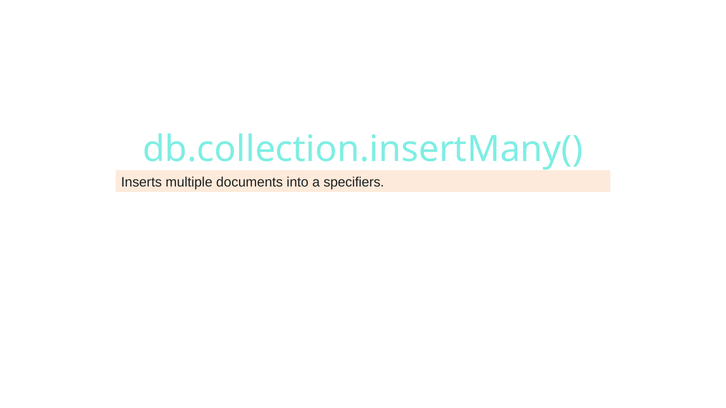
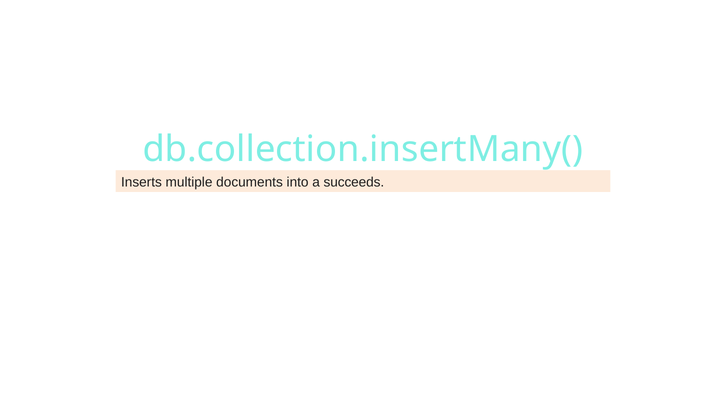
specifiers: specifiers -> succeeds (354, 182)
